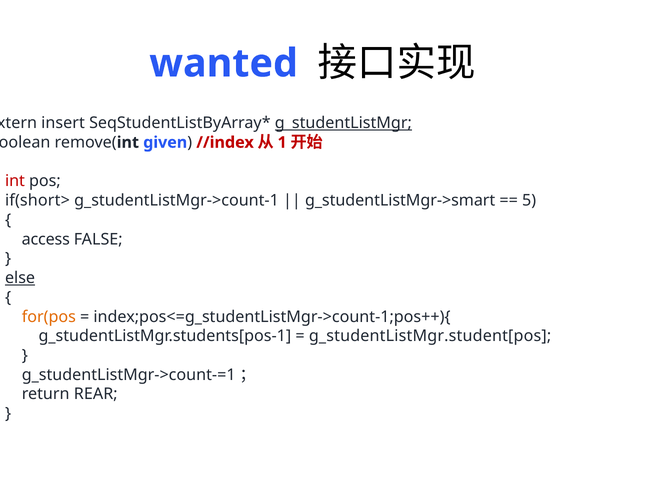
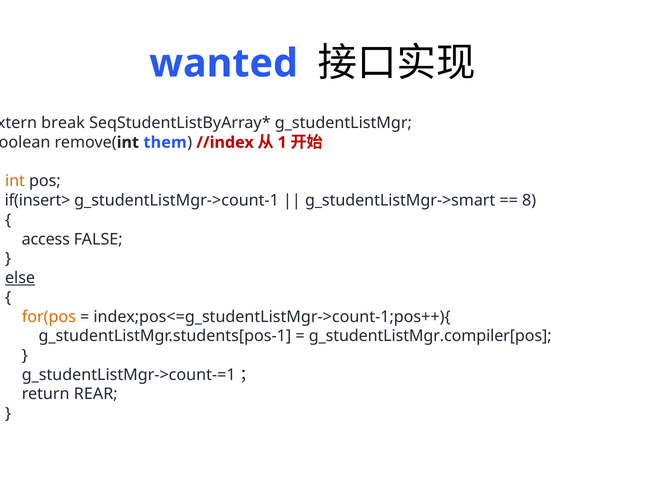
insert: insert -> break (63, 123)
g_studentListMgr underline: present -> none (343, 123)
given: given -> them (165, 142)
int colour: red -> orange (15, 181)
if(short>: if(short> -> if(insert> (38, 200)
5: 5 -> 8 (529, 200)
g_studentListMgr.student[pos: g_studentListMgr.student[pos -> g_studentListMgr.compiler[pos (430, 336)
